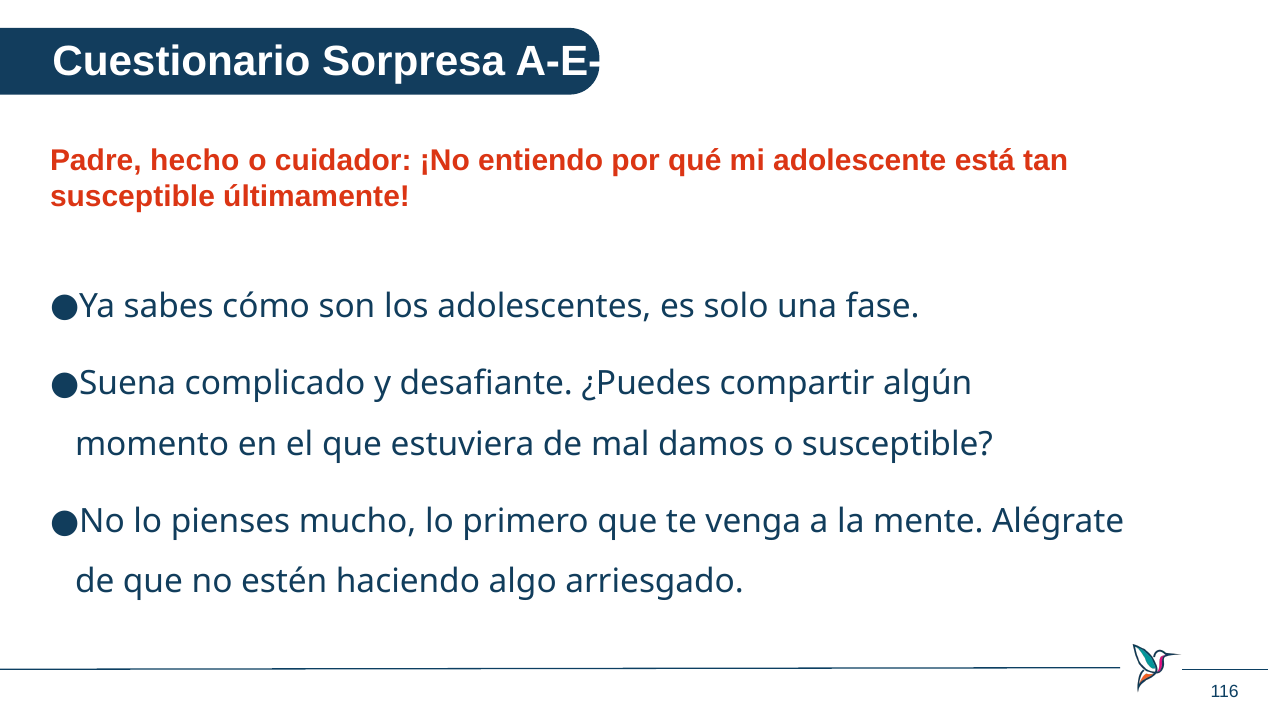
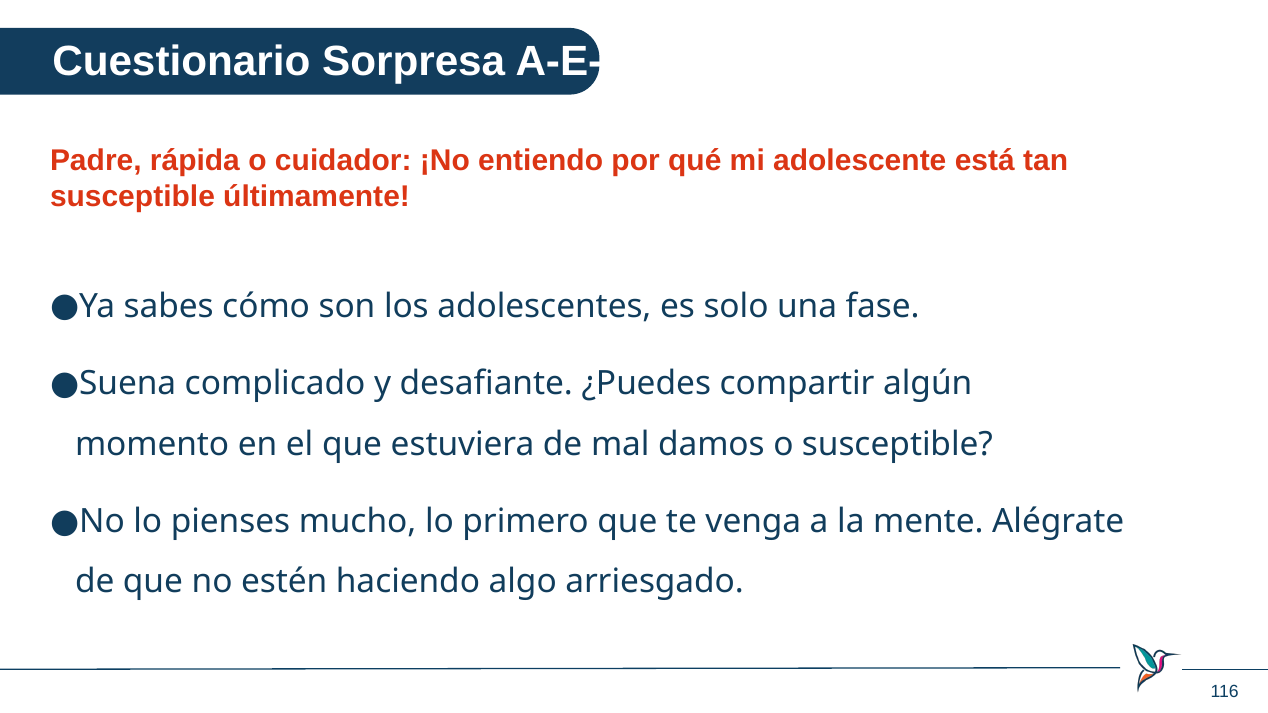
hecho: hecho -> rápida (195, 161)
